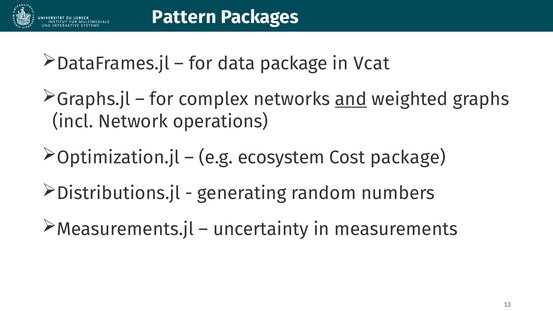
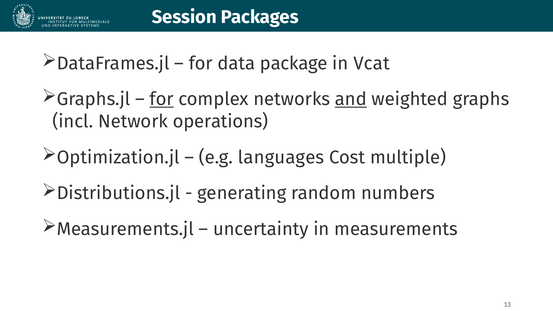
Pattern: Pattern -> Session (184, 17)
for underline: none -> present (162, 99)
ecosystem: ecosystem -> languages (281, 157)
Cost package: package -> multiple (408, 157)
